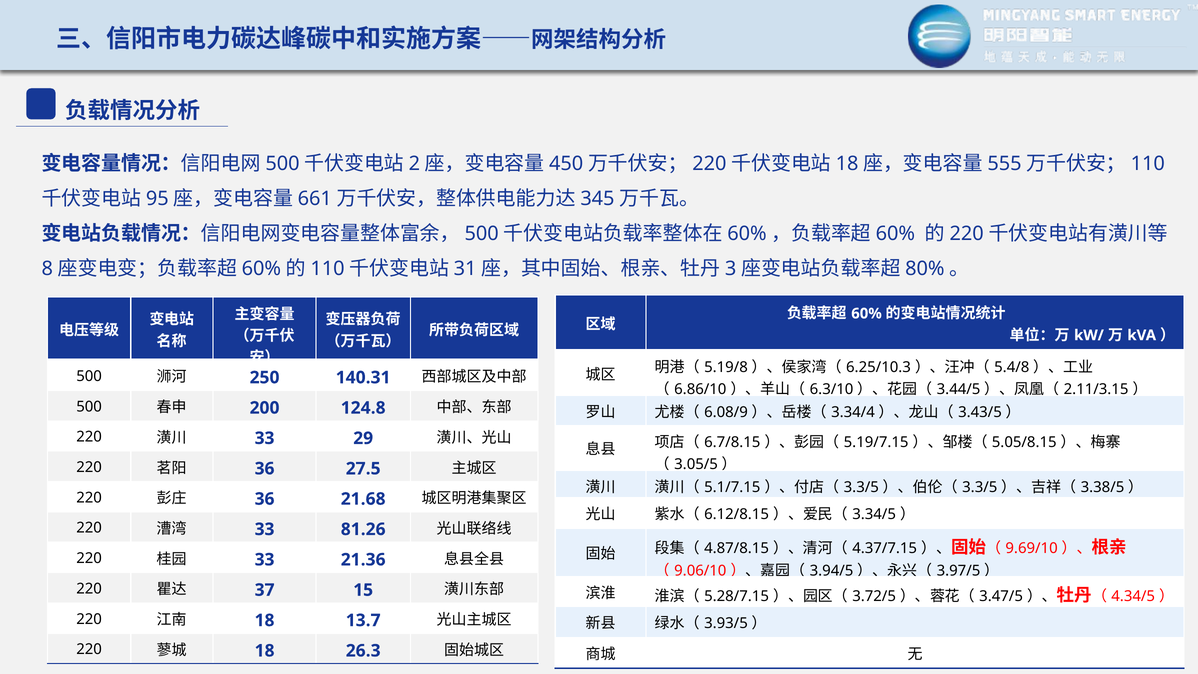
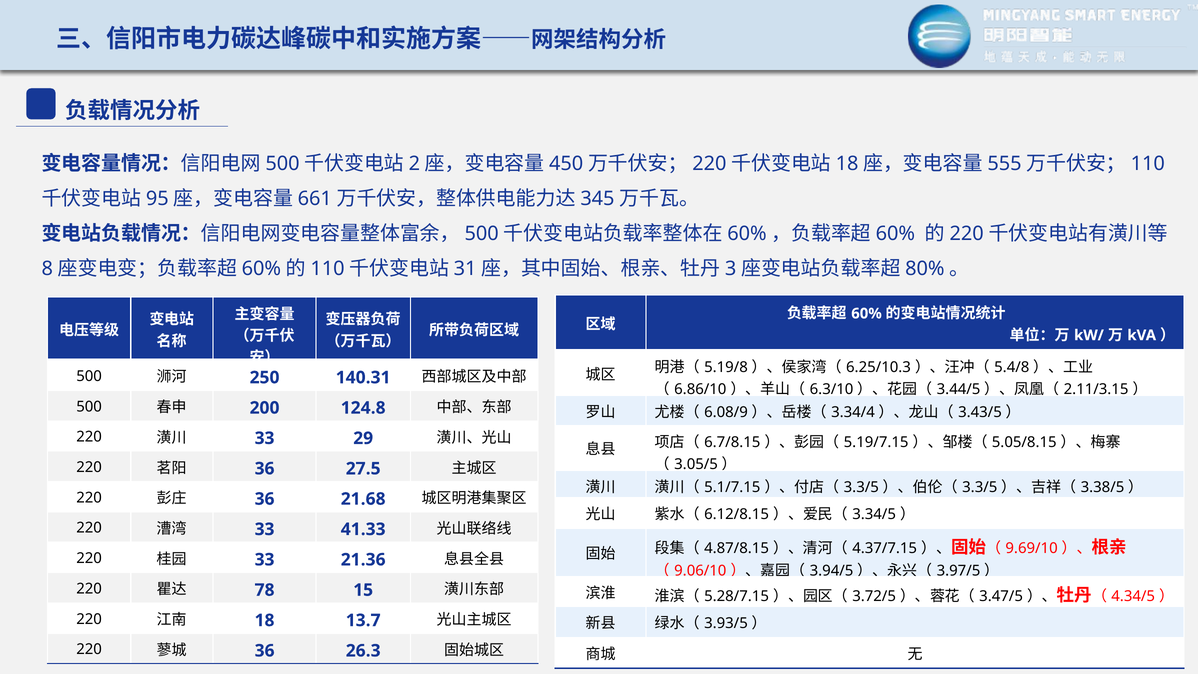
81.26: 81.26 -> 41.33 (363, 529)
37: 37 -> 78 (265, 590)
18: 18 -> 36 (265, 651)
